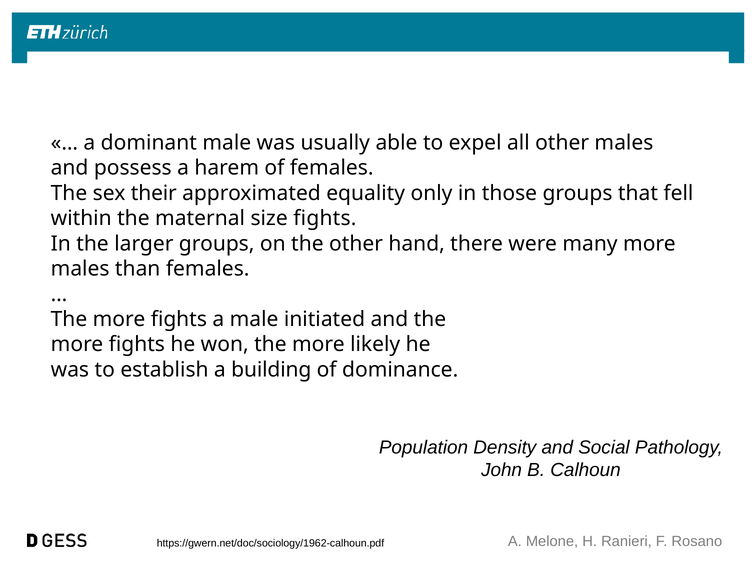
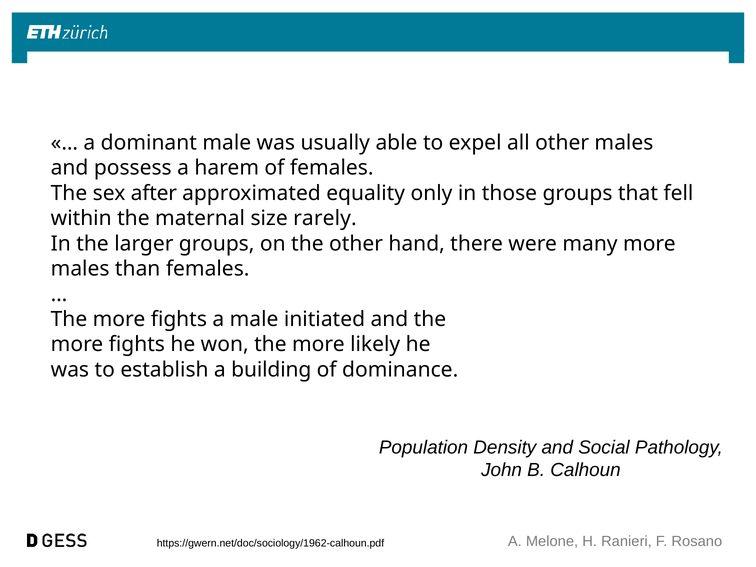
their: their -> after (154, 193)
size fights: fights -> rarely (325, 218)
